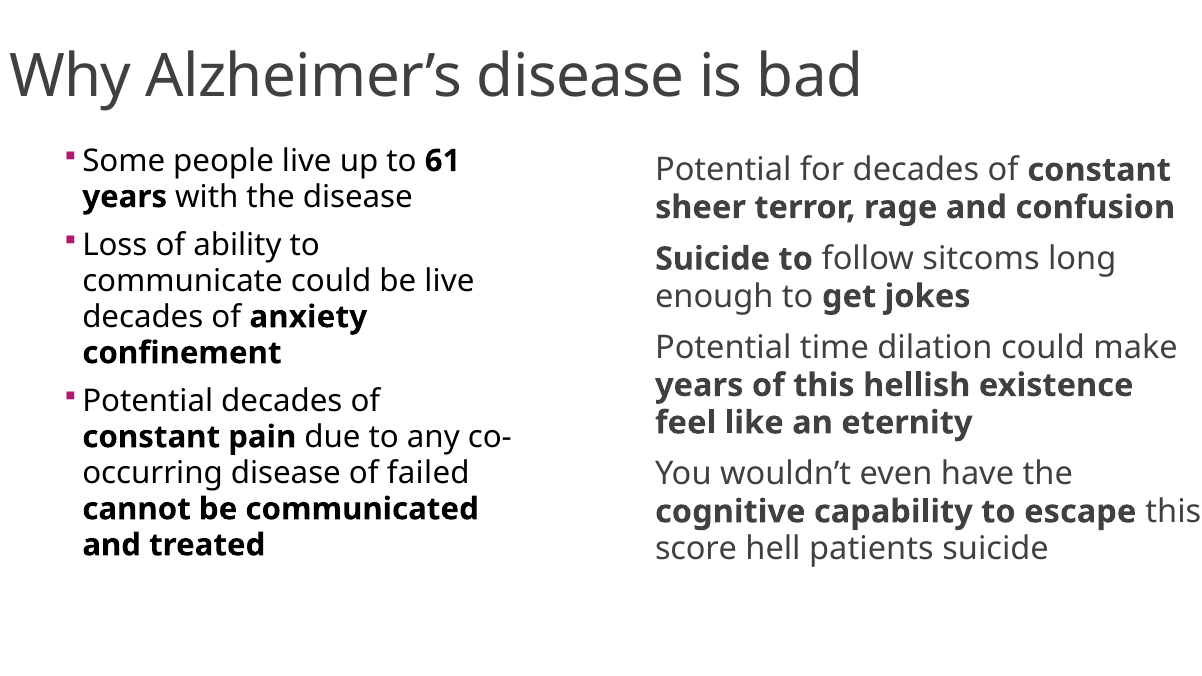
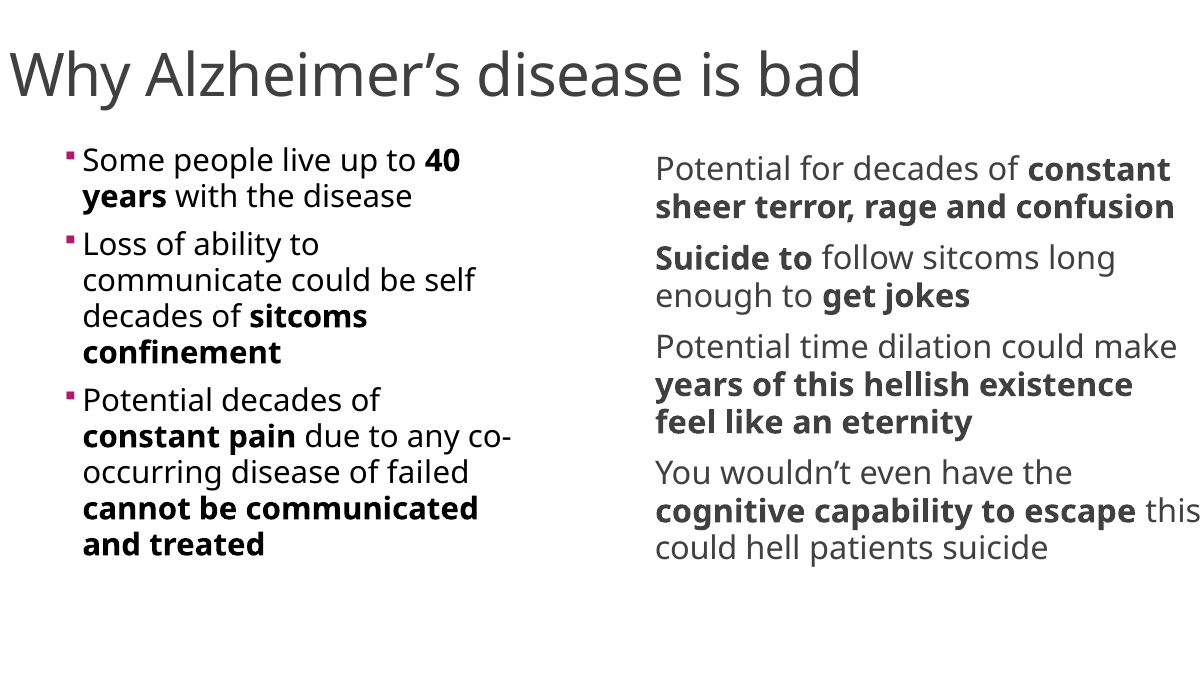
61: 61 -> 40 (443, 161)
be live: live -> self (450, 281)
of anxiety: anxiety -> sitcoms (308, 317)
score: score -> could (696, 549)
